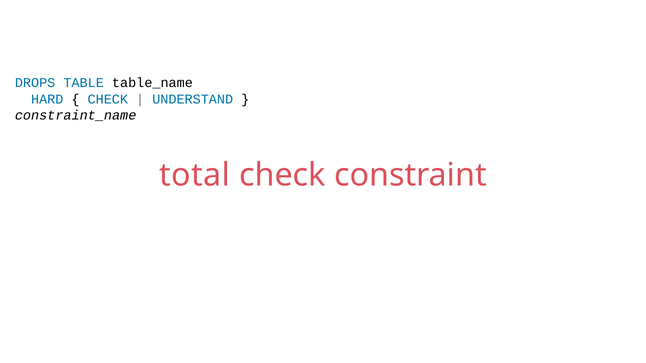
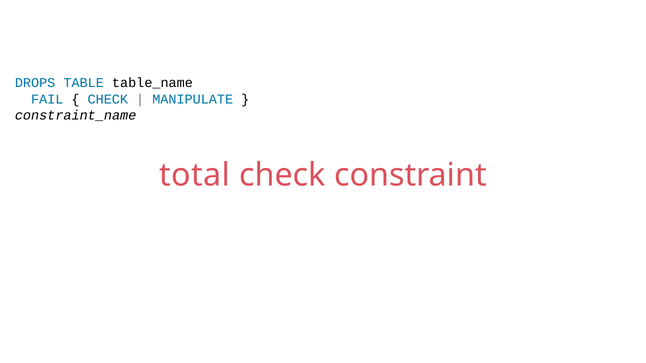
HARD: HARD -> FAIL (47, 99)
UNDERSTAND: UNDERSTAND -> MANIPULATE (193, 99)
